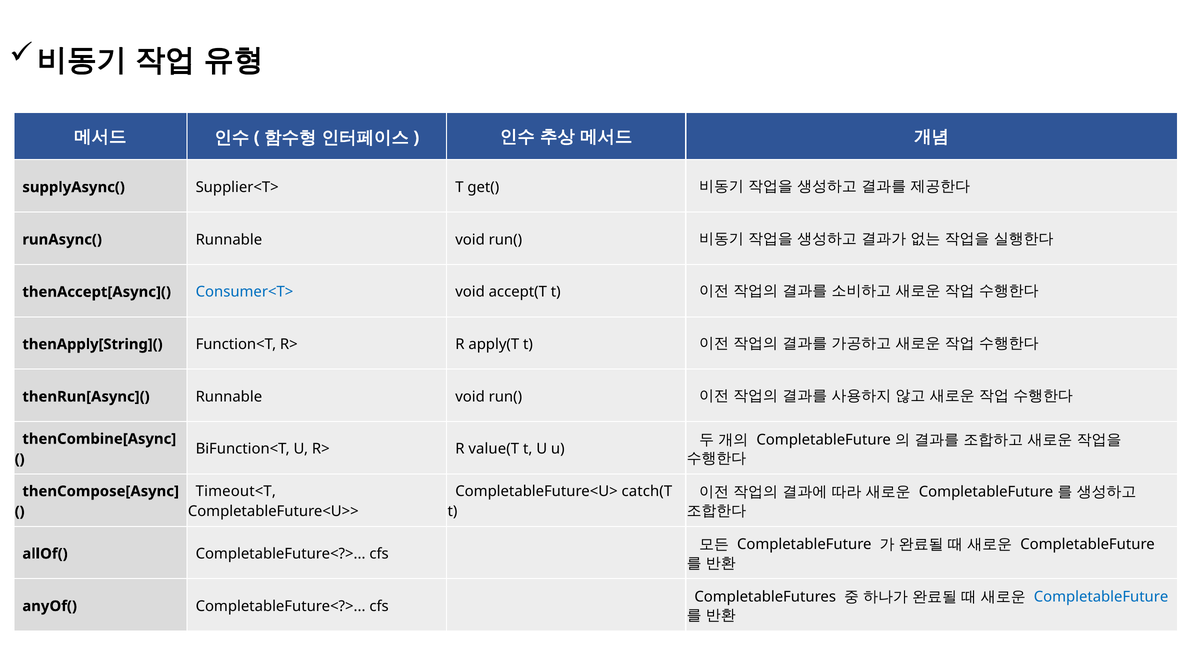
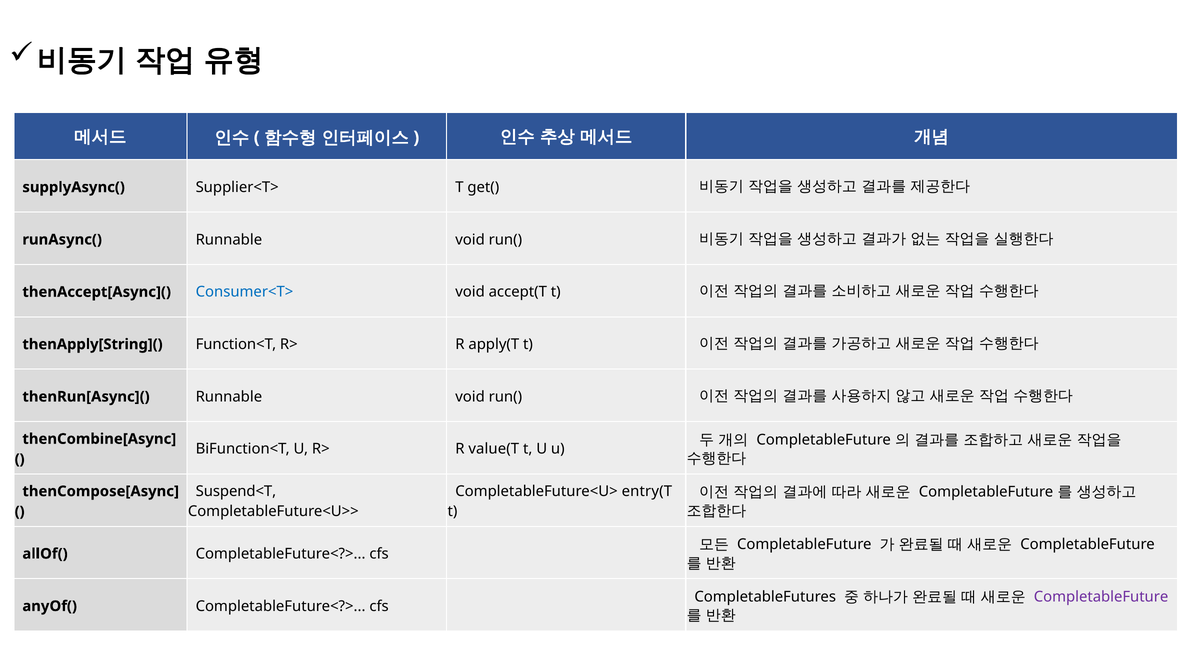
Timeout<T: Timeout<T -> Suspend<T (236, 492)
catch(T: catch(T -> entry(T (647, 492)
CompletableFuture colour: blue -> purple (1101, 597)
